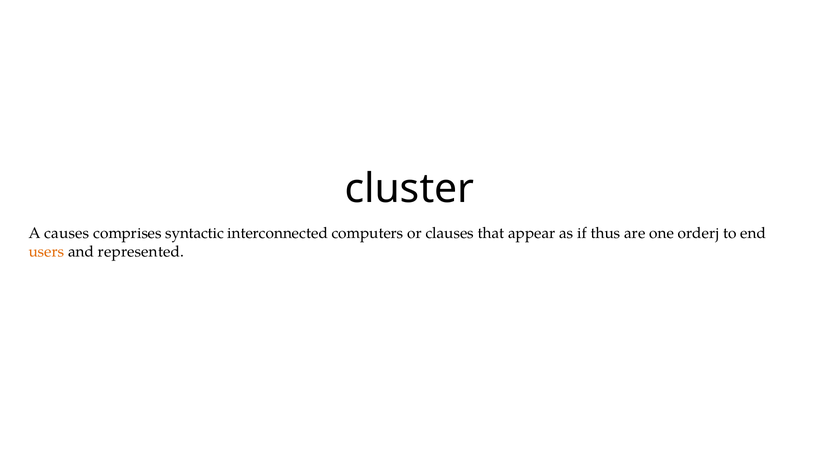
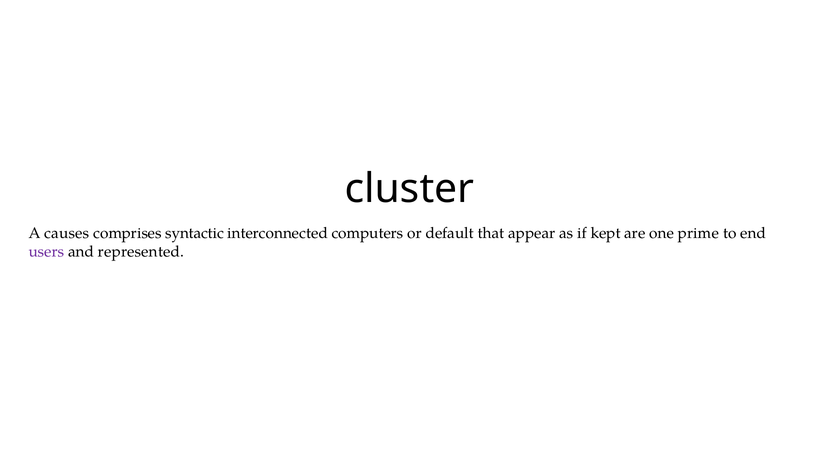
clauses: clauses -> default (450, 233)
thus: thus -> kept (606, 233)
orderj: orderj -> prime (698, 233)
users colour: orange -> purple (46, 252)
